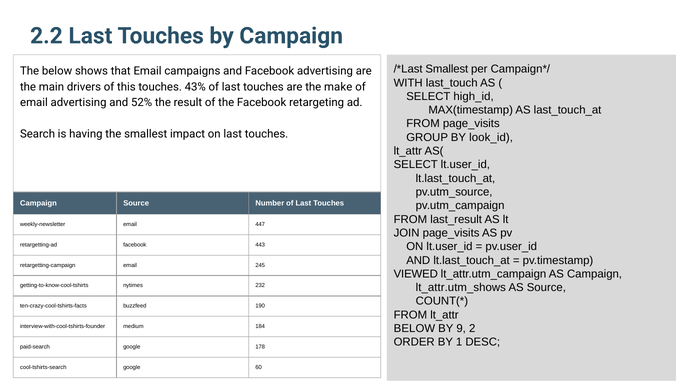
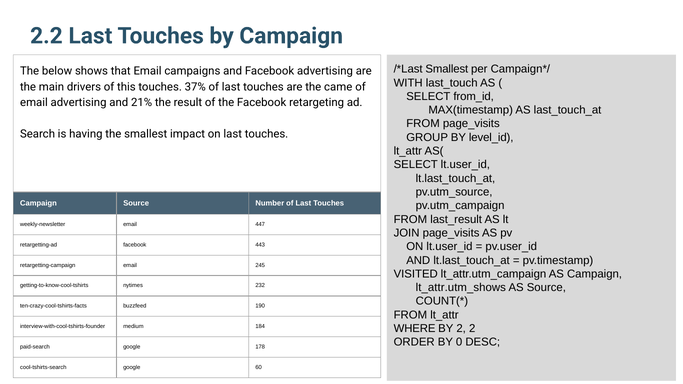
43%: 43% -> 37% (195, 87)
make: make -> came (338, 87)
high_id: high_id -> from_id (474, 96)
52%: 52% -> 21% (142, 103)
look_id: look_id -> level_id (491, 137)
VIEWED: VIEWED -> VISITED (416, 274)
BELOW: BELOW -> WHERE (415, 329)
BY 9: 9 -> 2 (461, 329)
1: 1 -> 0 (459, 342)
